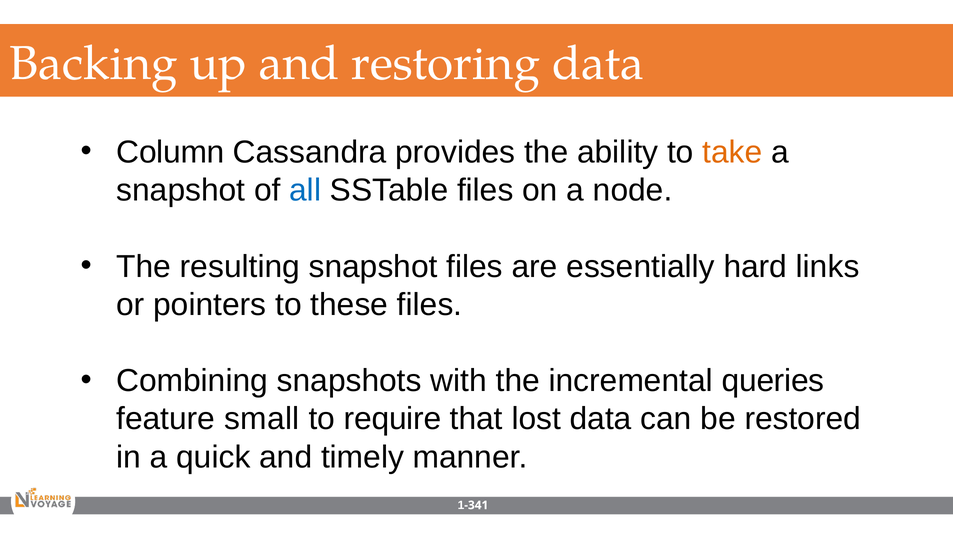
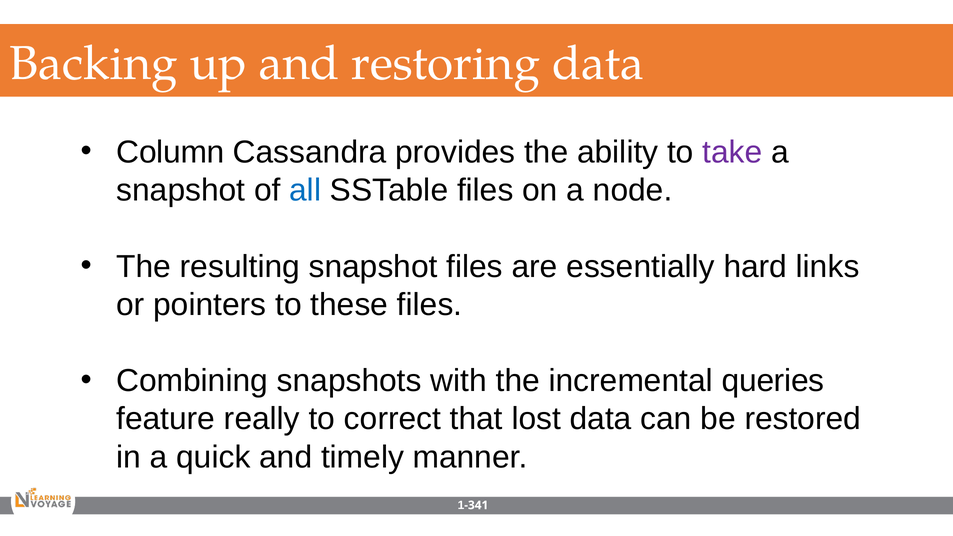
take colour: orange -> purple (732, 152)
small: small -> really (262, 419)
require: require -> correct (392, 419)
